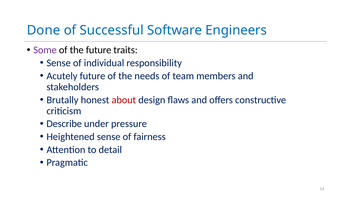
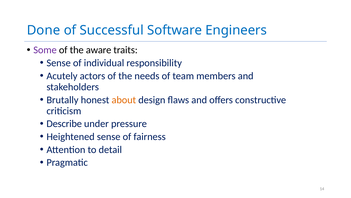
the future: future -> aware (99, 50)
Acutely future: future -> actors (92, 76)
about colour: red -> orange (124, 100)
